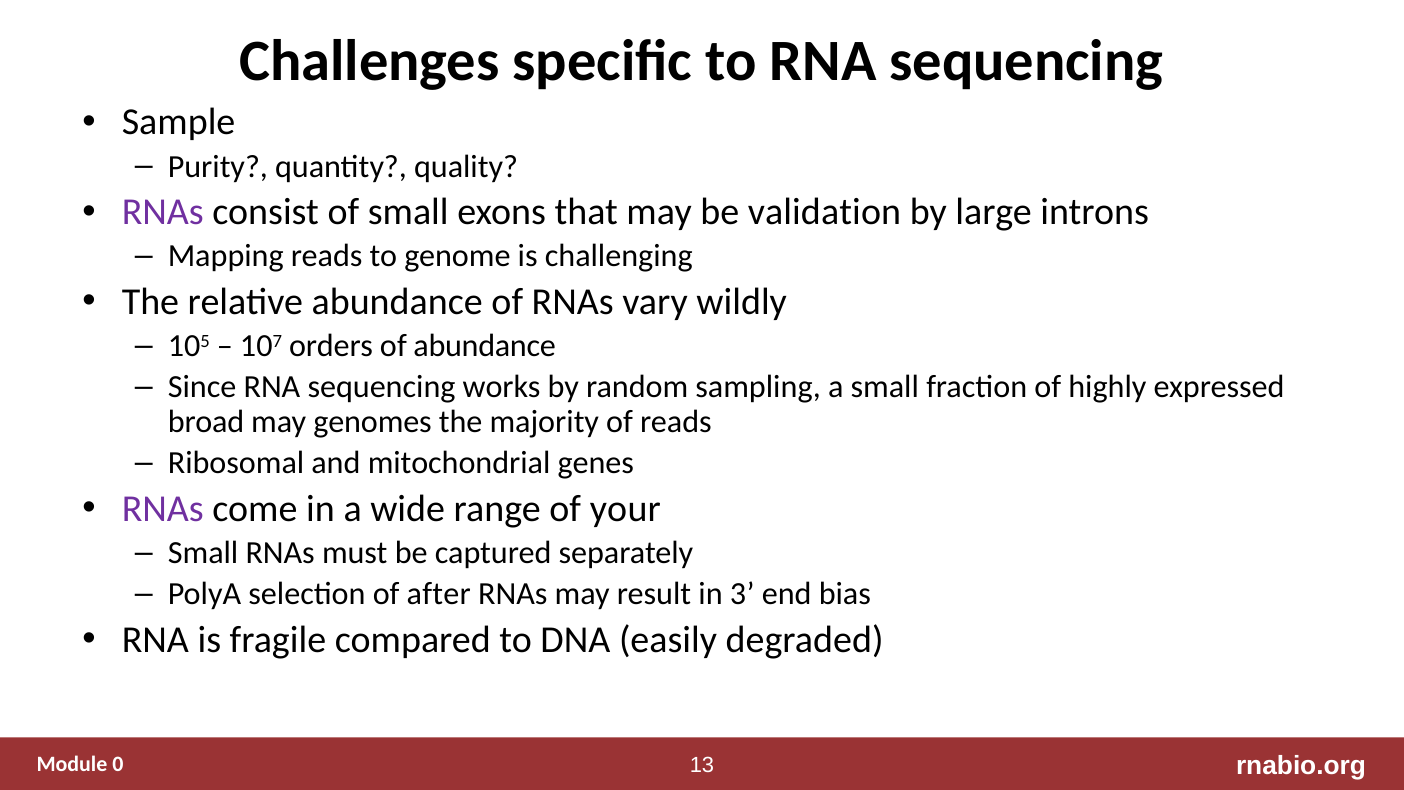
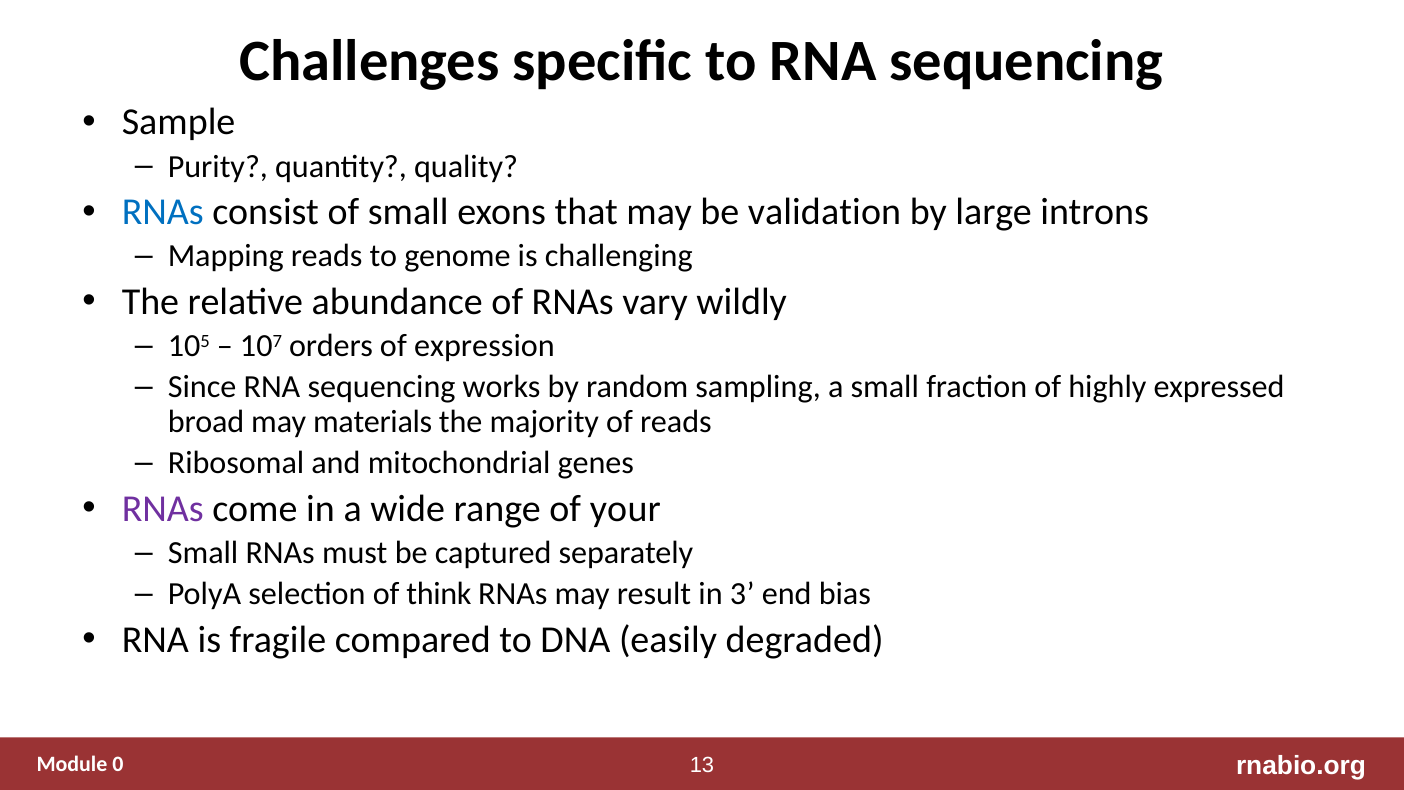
RNAs colour: purple -> blue (163, 212)
of abundance: abundance -> expression (484, 346)
genomes: genomes -> materials (373, 422)
after: after -> think (439, 594)
